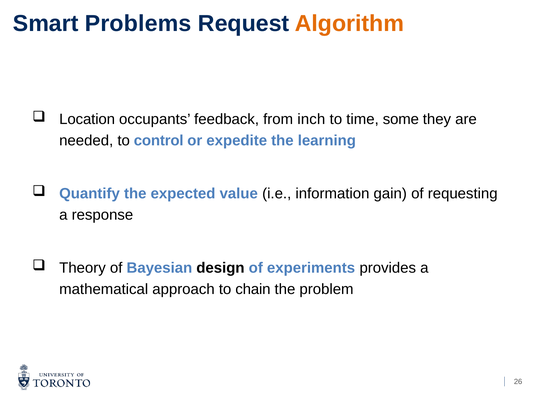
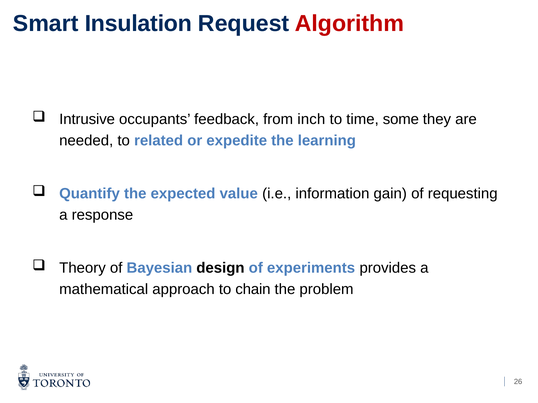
Problems: Problems -> Insulation (138, 24)
Algorithm colour: orange -> red (349, 24)
Location: Location -> Intrusive (87, 119)
control: control -> related (159, 141)
